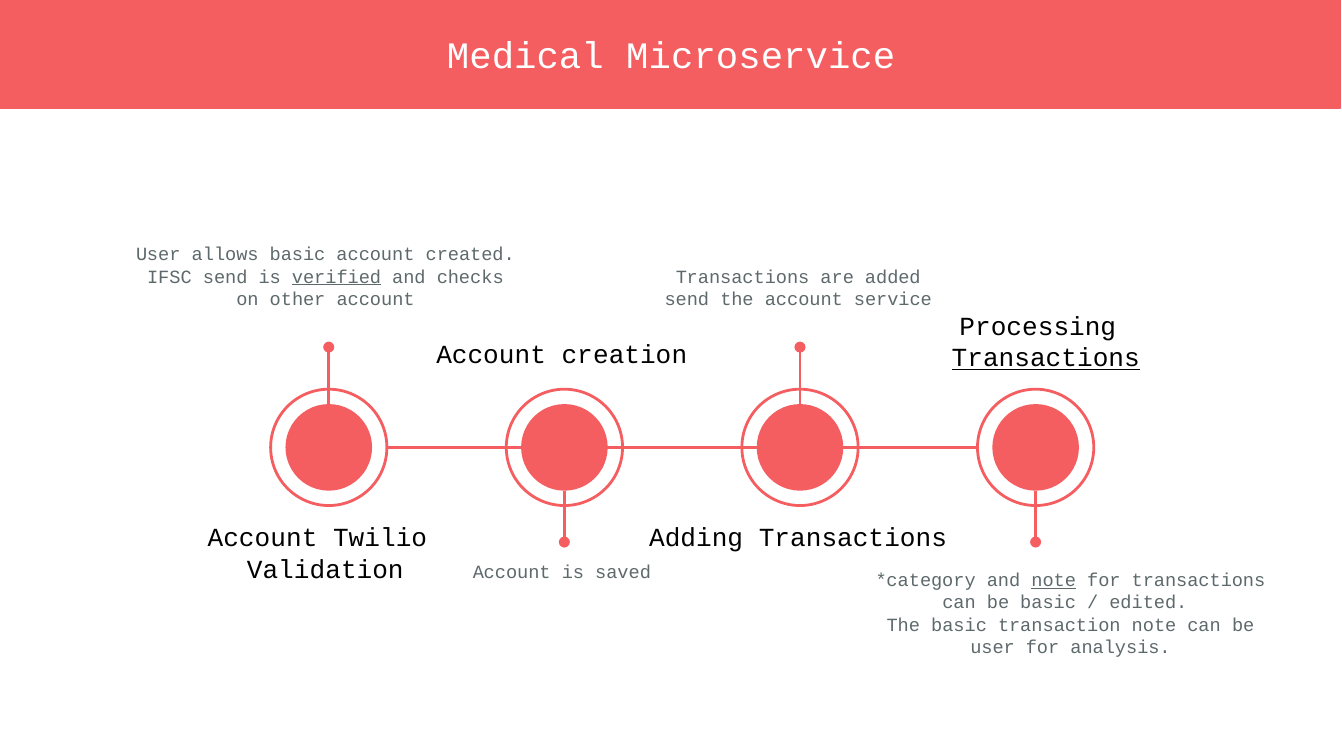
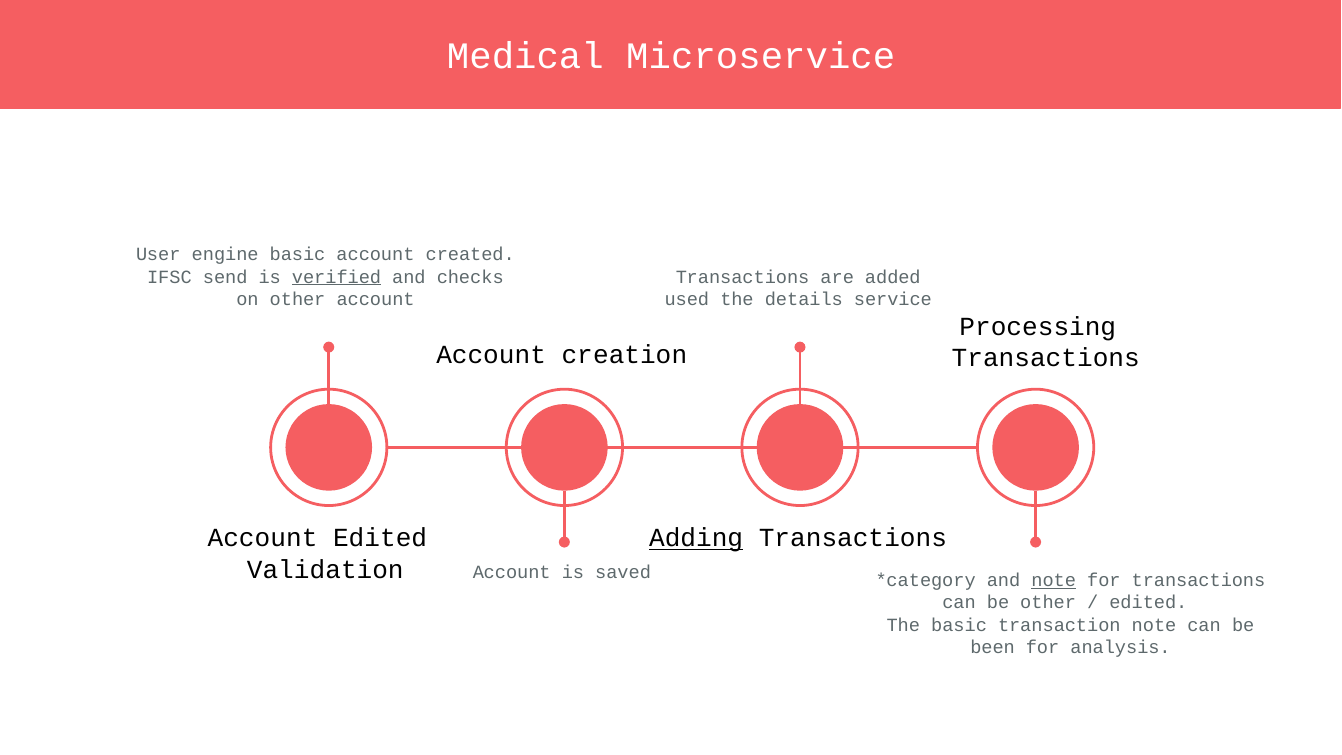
allows: allows -> engine (225, 254)
send: send -> used (687, 299)
the account: account -> details (804, 299)
Transactions underline: present -> none (1046, 358)
Account Twilio: Twilio -> Edited (380, 538)
Adding underline: none -> present (696, 538)
be basic: basic -> other (1048, 603)
user: user -> been (993, 648)
